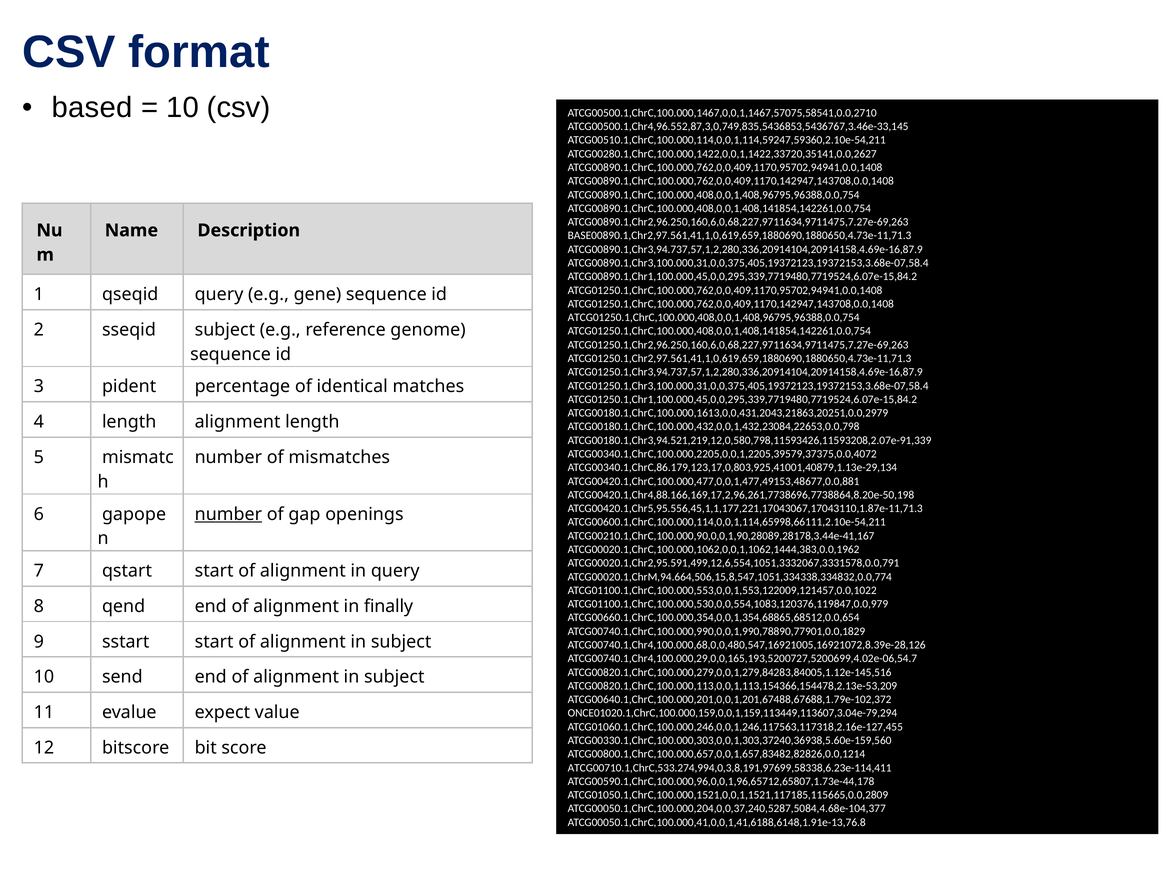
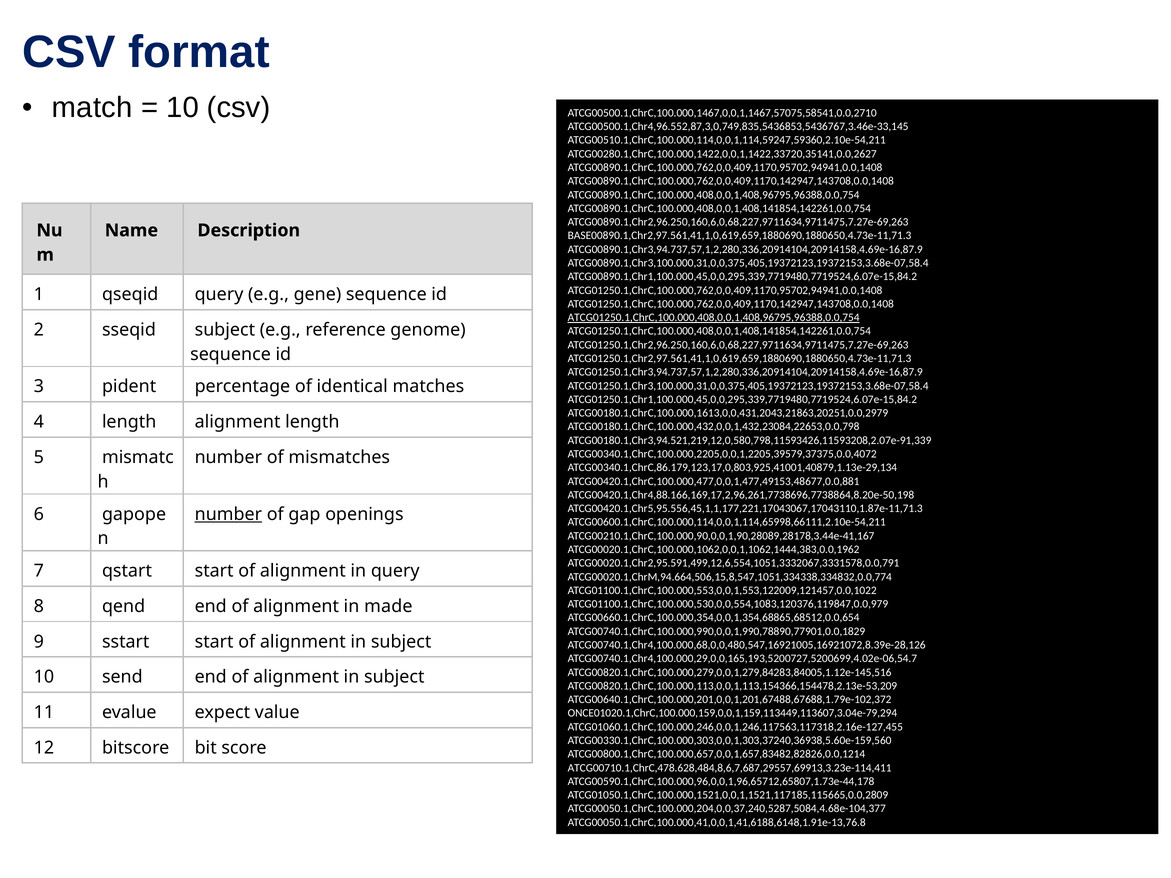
based: based -> match (92, 107)
ATCG01250.1,ChrC,100.000,408,0,0,1,408,96795,96388,0.0,754 underline: none -> present (714, 318)
finally: finally -> made (388, 606)
ATCG00710.1,ChrC,533.274,994,0,3,8,191,97699,58338,6.23e-114,411: ATCG00710.1,ChrC,533.274,994,0,3,8,191,97699,58338,6.23e-114,411 -> ATCG00710.1,ChrC,478.628,484,8,6,7,687,29557,69913,3.23e-114,411 (730, 768)
